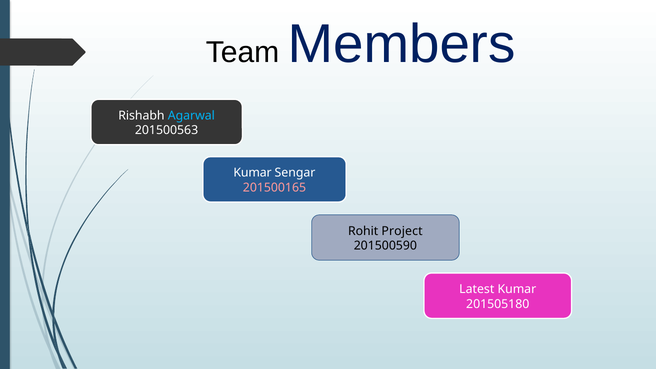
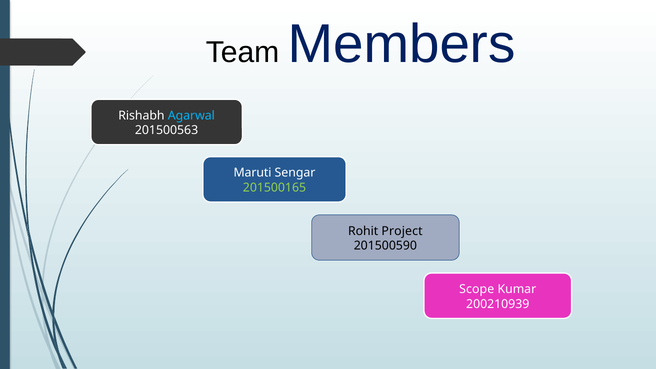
Kumar: Kumar -> Maruti (253, 173)
201500165 colour: pink -> light green (274, 188)
Latest: Latest -> Scope (477, 289)
201505180: 201505180 -> 200210939 (498, 304)
